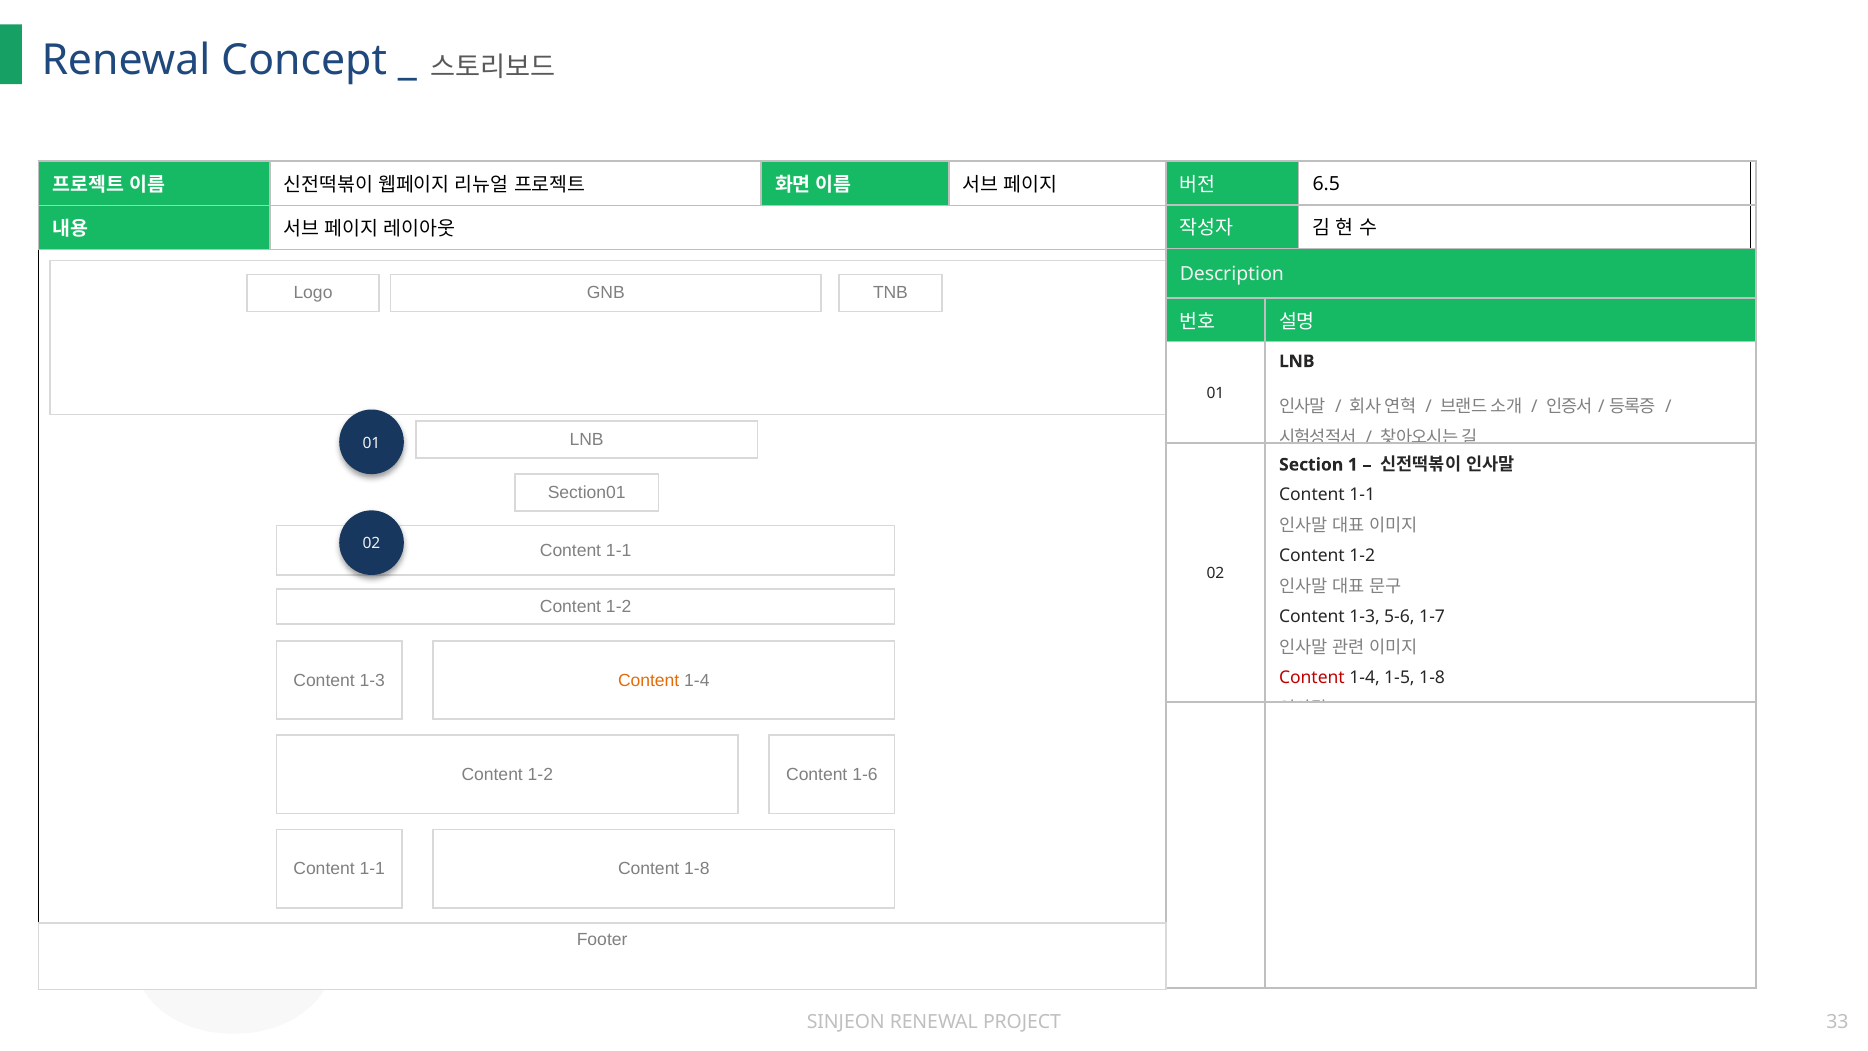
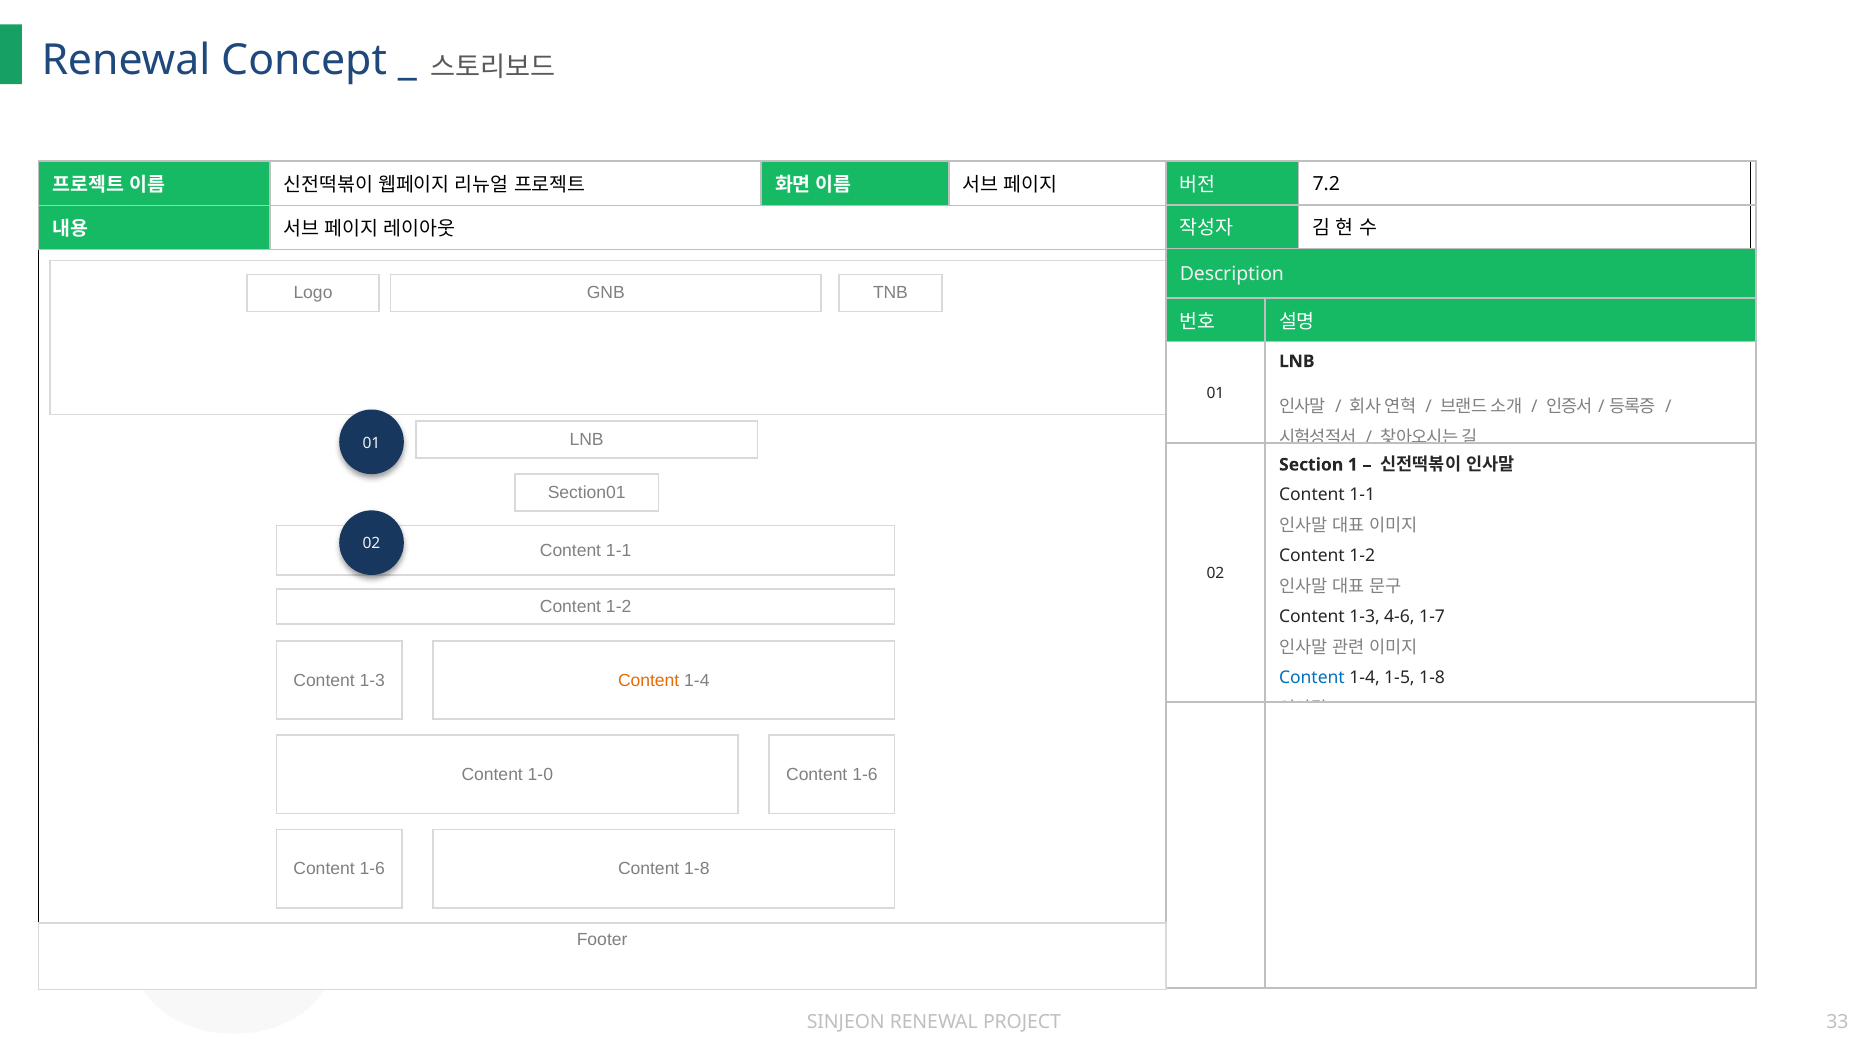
6.5: 6.5 -> 7.2 (1326, 184)
5-6: 5-6 -> 4-6 (1399, 616)
Content colour: red -> blue (1312, 677)
1-2: 1-2 -> 1-0 (540, 775)
1-1: 1-1 -> 1-6 (372, 869)
